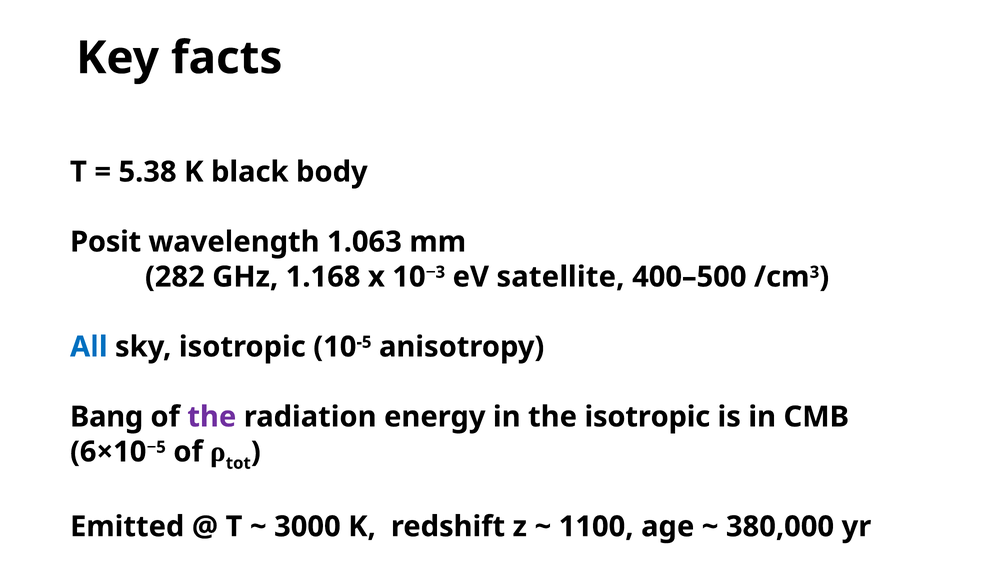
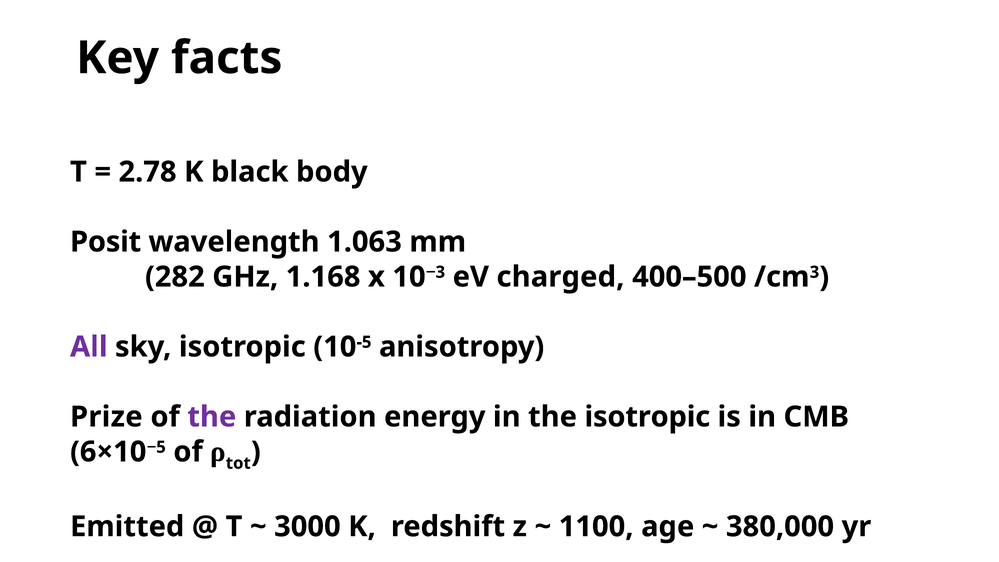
5.38: 5.38 -> 2.78 (148, 172)
satellite: satellite -> charged (560, 277)
All colour: blue -> purple (89, 347)
Bang: Bang -> Prize (106, 417)
